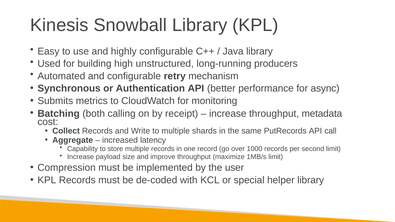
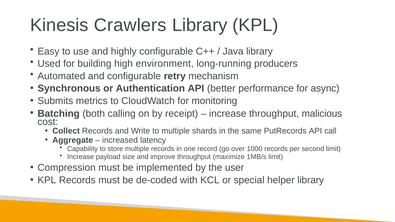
Snowball: Snowball -> Crawlers (130, 25)
unstructured: unstructured -> environment (165, 64)
metadata: metadata -> malicious (322, 114)
